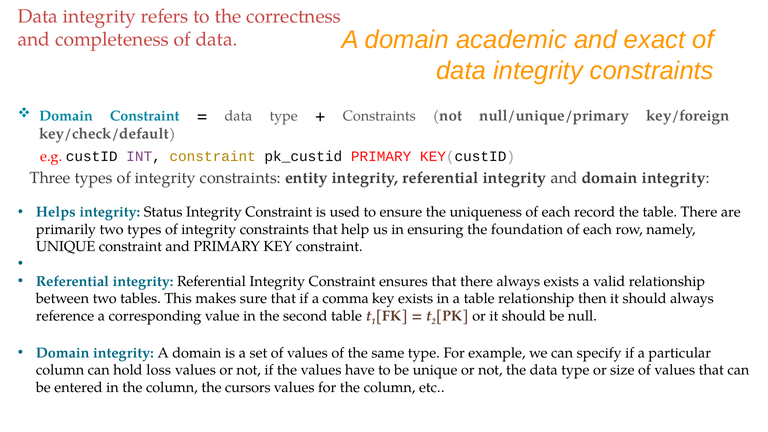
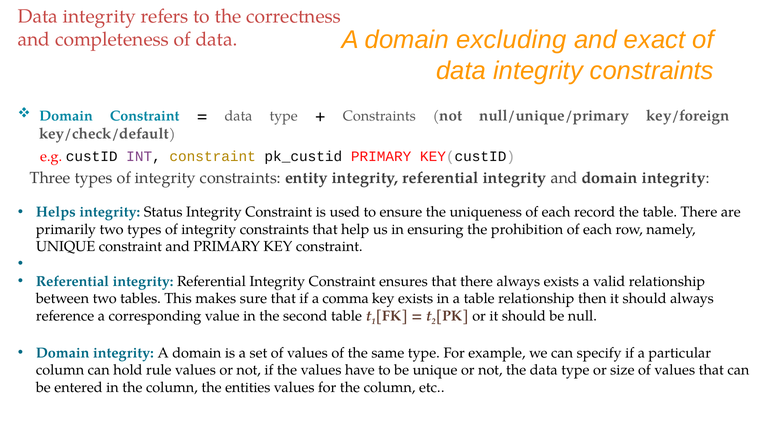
academic: academic -> excluding (511, 40)
foundation: foundation -> prohibition (527, 229)
loss: loss -> rule (159, 370)
cursors: cursors -> entities (248, 387)
